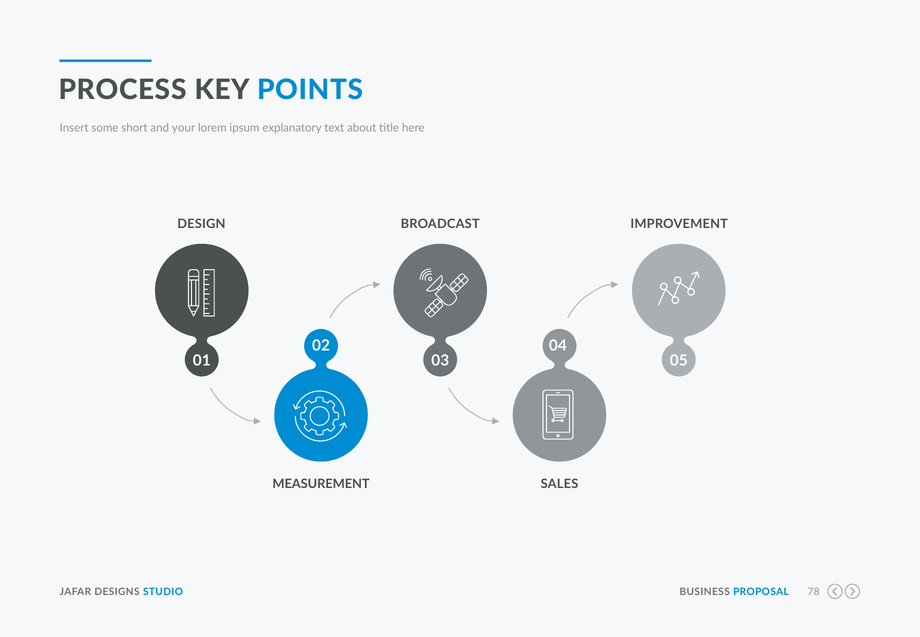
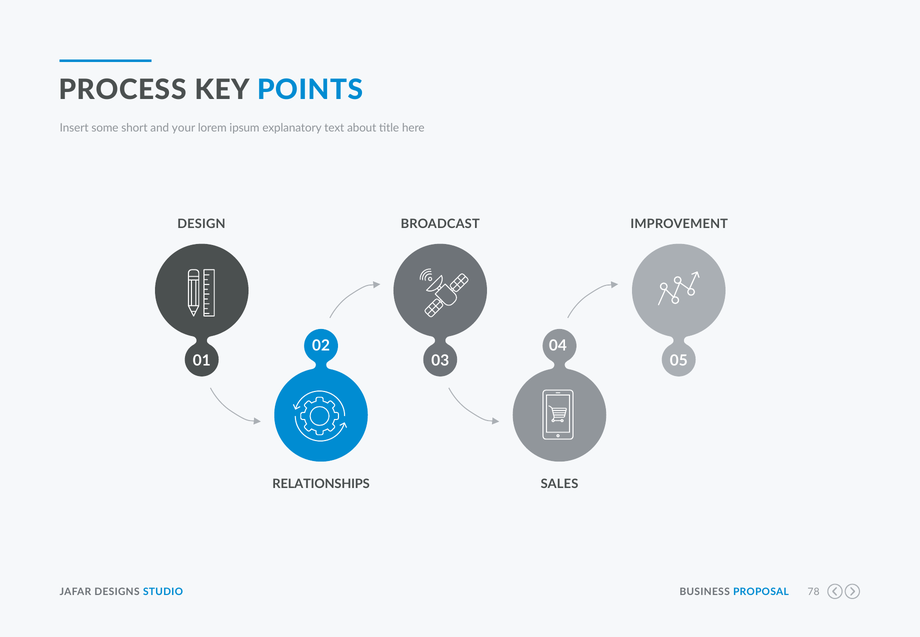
MEASUREMENT: MEASUREMENT -> RELATIONSHIPS (321, 484)
